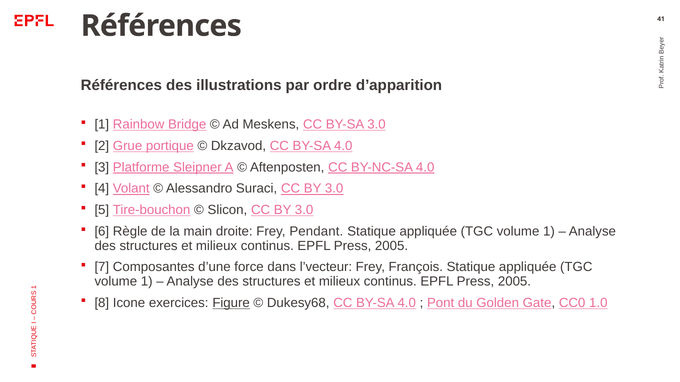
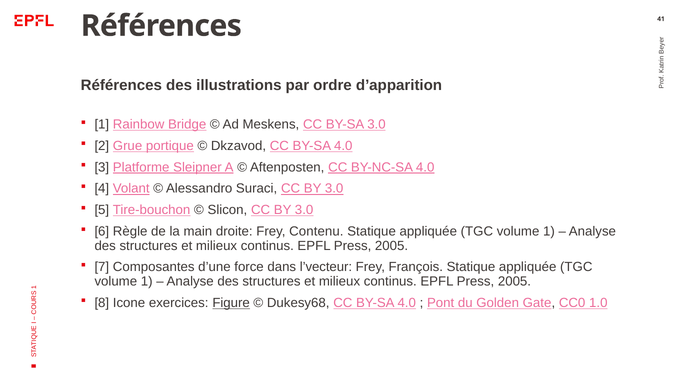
Pendant: Pendant -> Contenu (316, 232)
